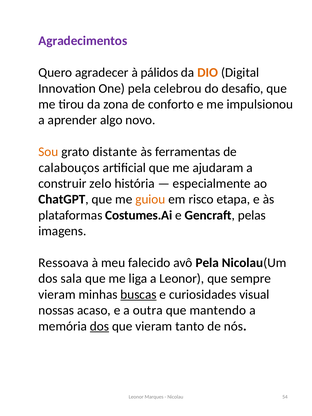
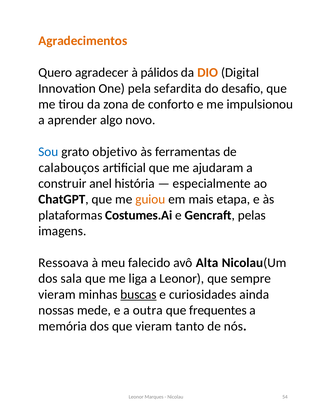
Agradecimentos colour: purple -> orange (83, 41)
celebrou: celebrou -> sefardita (178, 88)
Sou colour: orange -> blue (48, 152)
distante: distante -> objetivo (115, 152)
zelo: zelo -> anel (101, 184)
risco: risco -> mais (201, 199)
avô Pela: Pela -> Alta (207, 263)
visual: visual -> ainda (254, 294)
acaso: acaso -> mede (94, 310)
mantendo: mantendo -> frequentes (218, 310)
dos underline: present -> none (100, 326)
